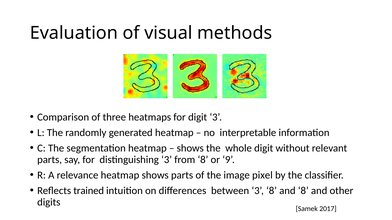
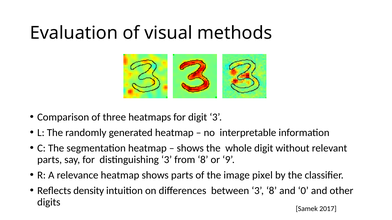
trained: trained -> density (89, 191)
and 8: 8 -> 0 (303, 191)
